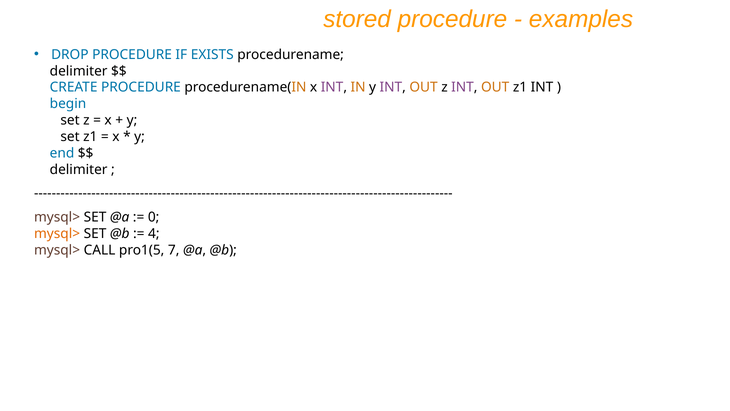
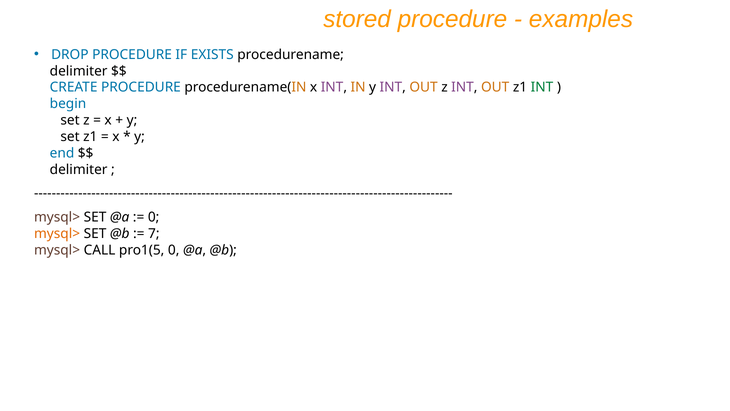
INT colour: black -> green (542, 87)
4: 4 -> 7 (154, 233)
pro1(5 7: 7 -> 0 (174, 250)
